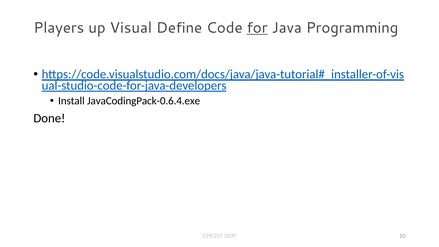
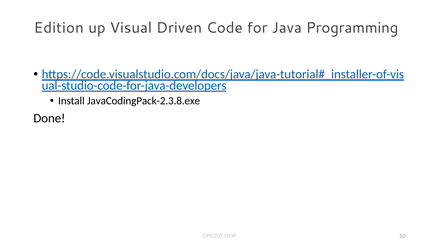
Players: Players -> Edition (59, 28)
Define: Define -> Driven (179, 28)
for underline: present -> none (257, 28)
JavaCodingPack-0.6.4.exe: JavaCodingPack-0.6.4.exe -> JavaCodingPack-2.3.8.exe (144, 101)
